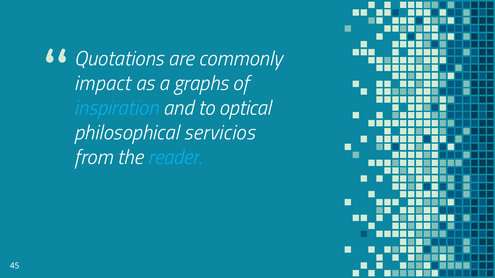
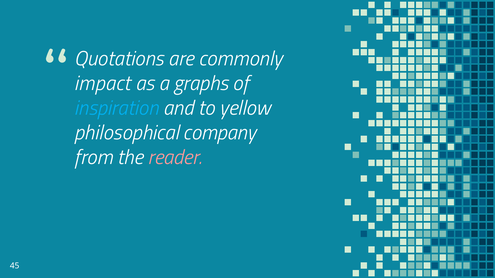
optical: optical -> yellow (245, 108)
servicios: servicios -> company (220, 133)
reader colour: light blue -> pink (175, 158)
